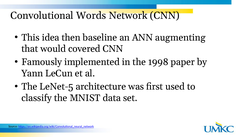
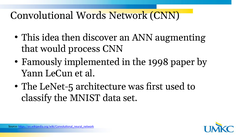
baseline: baseline -> discover (100, 37)
covered: covered -> process (84, 49)
